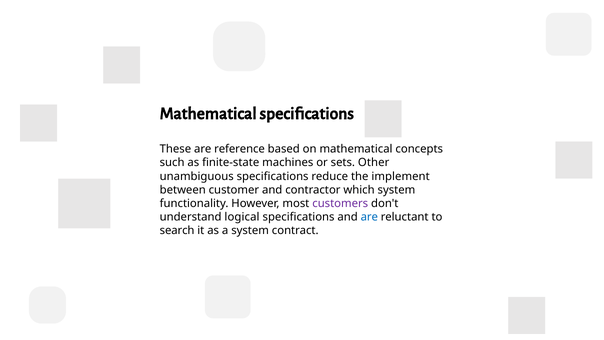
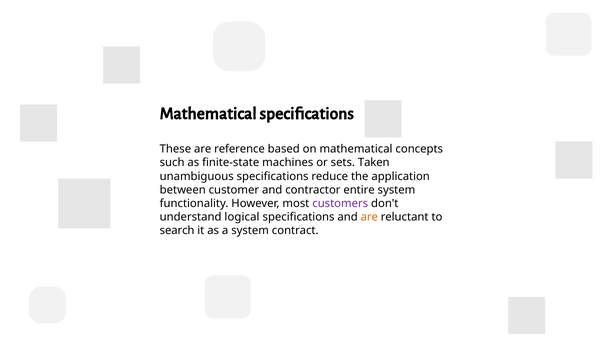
Other: Other -> Taken (374, 163)
implement: implement -> application (401, 176)
which: which -> entire (359, 190)
are colour: blue -> orange (369, 217)
